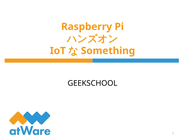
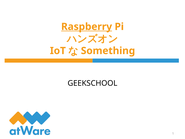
Raspberry underline: none -> present (87, 27)
